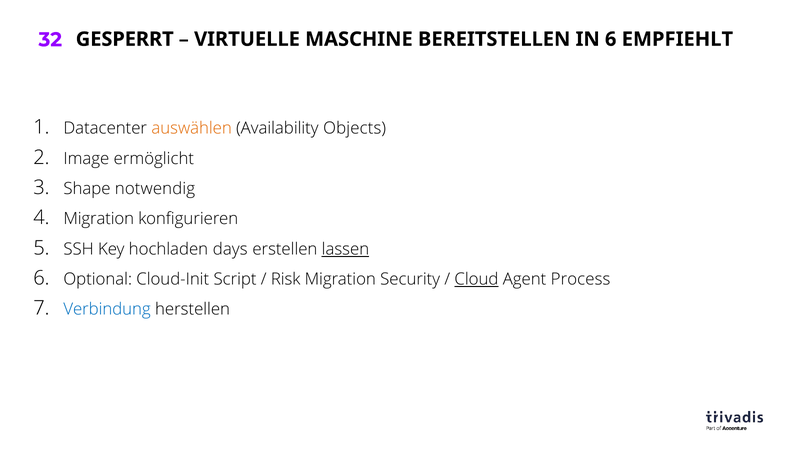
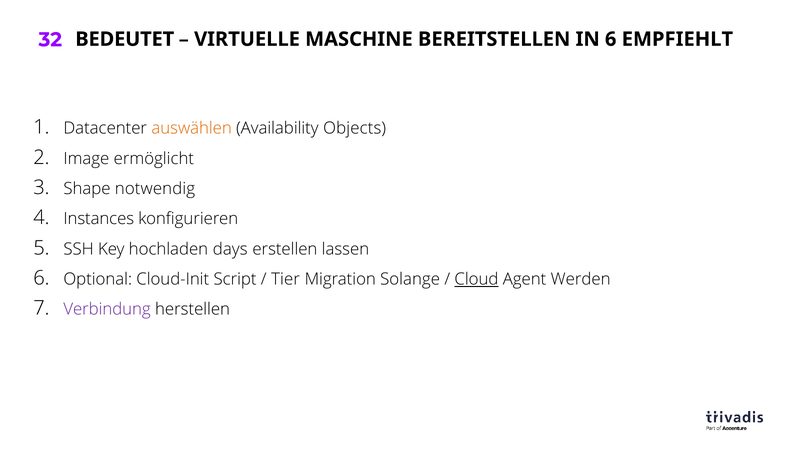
GESPERRT: GESPERRT -> BEDEUTET (125, 39)
Migration: Migration -> Instances (99, 219)
lassen underline: present -> none (345, 249)
Risk: Risk -> Tier (286, 279)
Security: Security -> Solange (410, 279)
Process: Process -> Werden (581, 279)
Verbindung colour: blue -> purple (107, 310)
